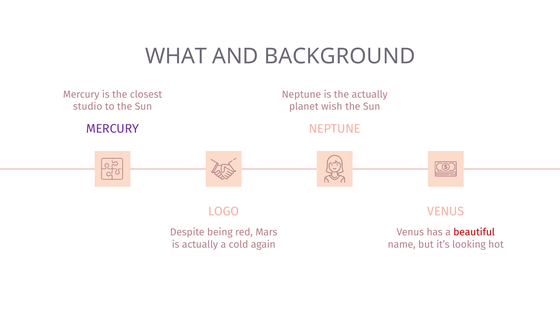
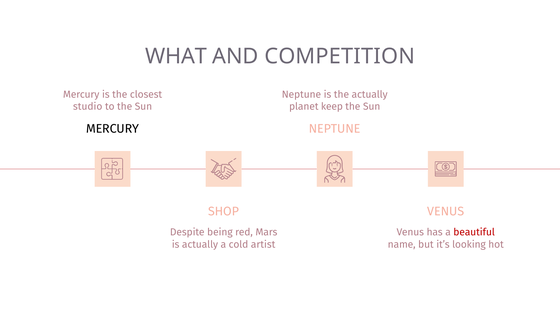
BACKGROUND: BACKGROUND -> COMPETITION (340, 56)
wish: wish -> keep (332, 107)
MERCURY colour: purple -> black (113, 129)
LOGO: LOGO -> SHOP (224, 211)
again: again -> artist (263, 244)
